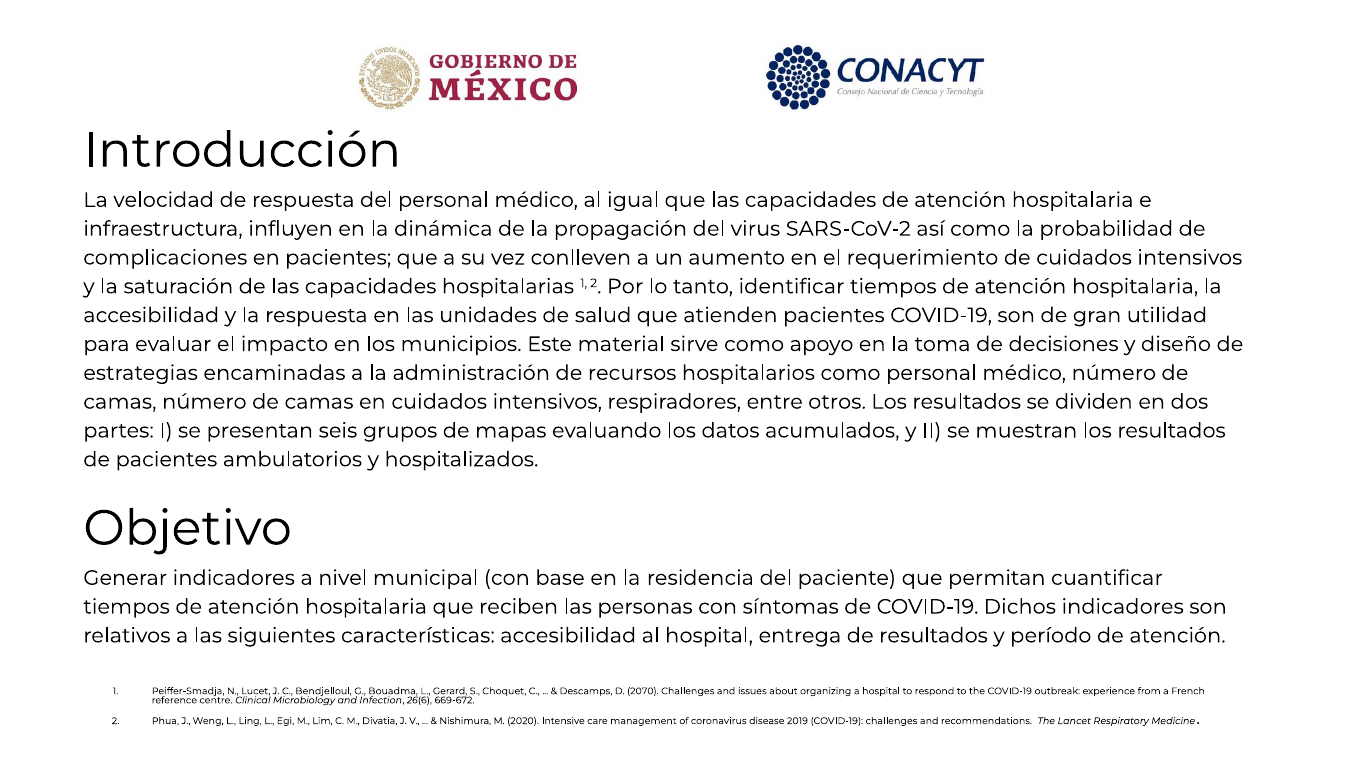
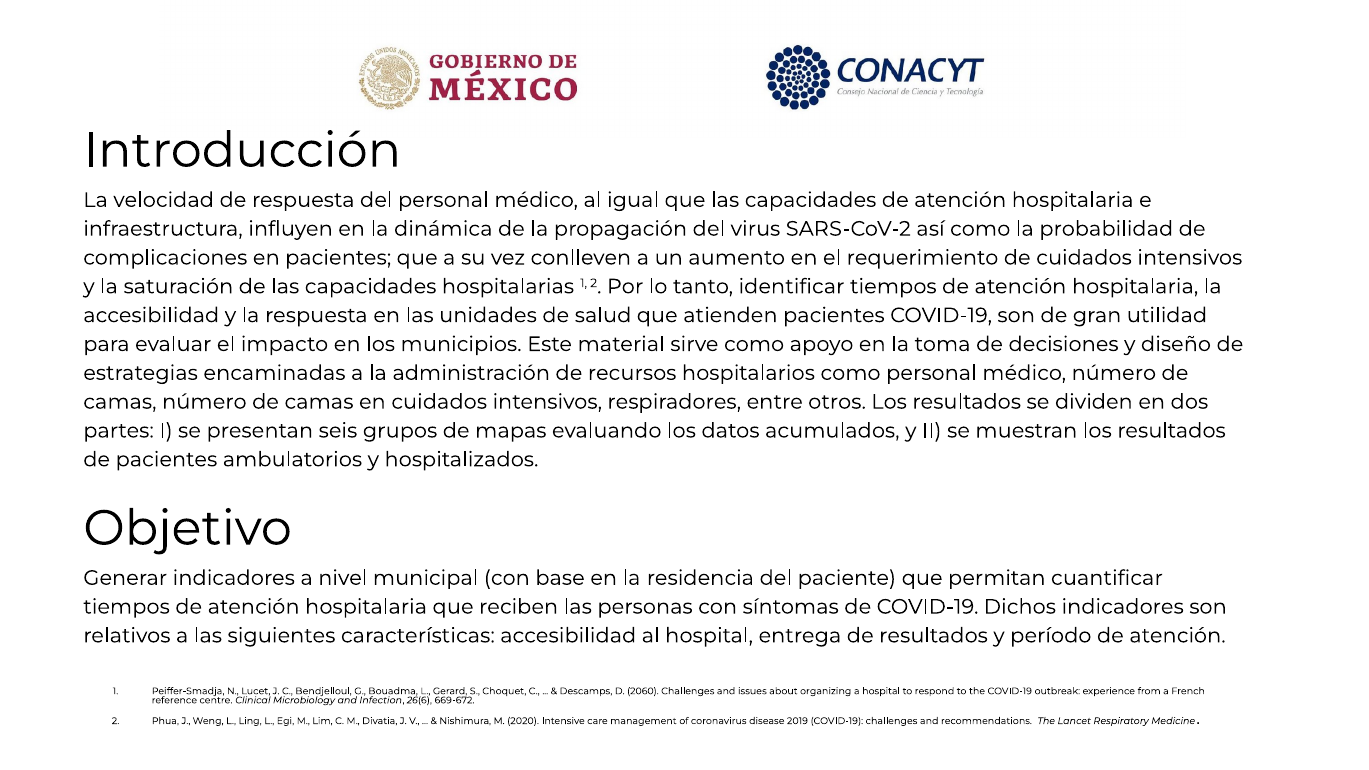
2070: 2070 -> 2060 (643, 691)
